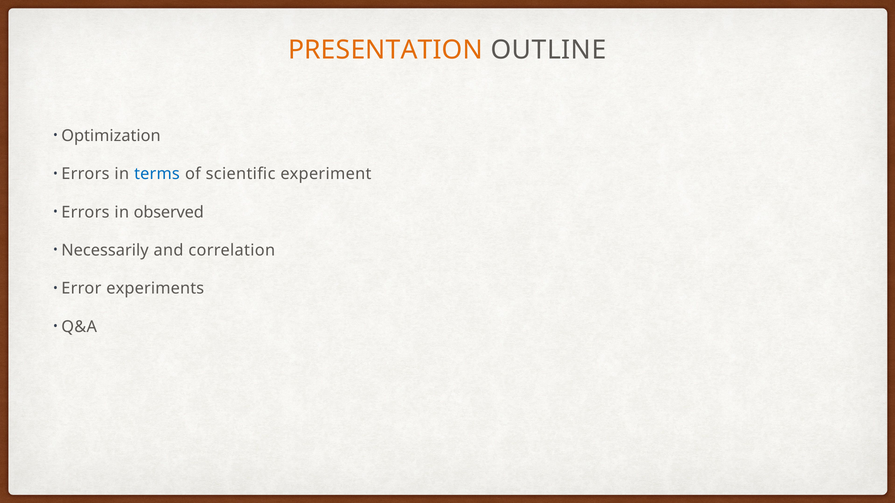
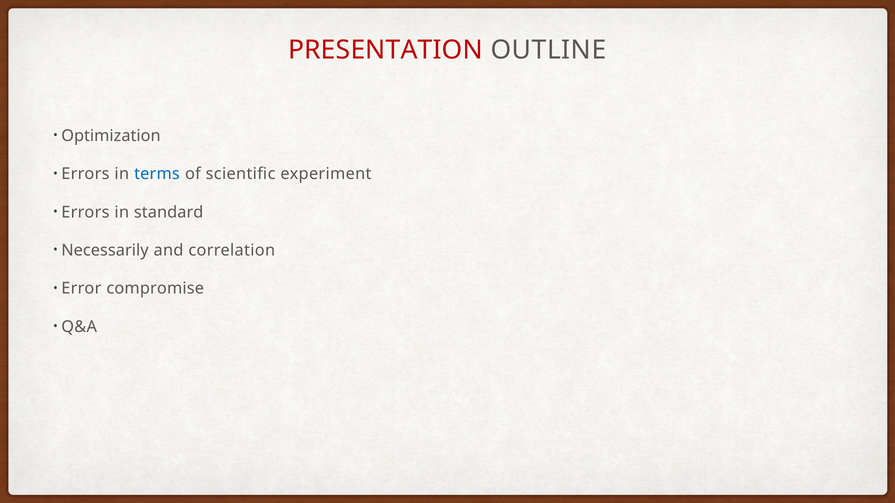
PRESENTATION colour: orange -> red (385, 50)
observed: observed -> standard (169, 212)
experiments: experiments -> compromise (155, 289)
